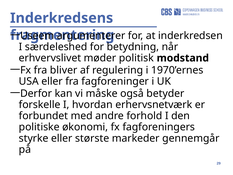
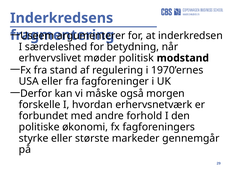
bliver: bliver -> stand (64, 70)
betyder: betyder -> morgen (165, 93)
